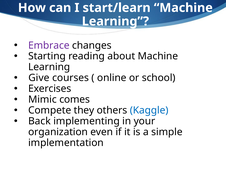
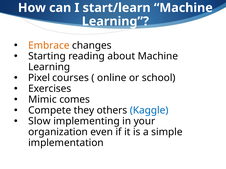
Embrace colour: purple -> orange (49, 45)
Give: Give -> Pixel (39, 78)
Back: Back -> Slow (39, 121)
